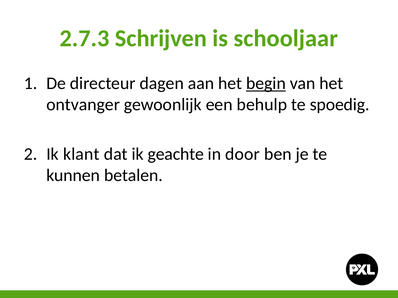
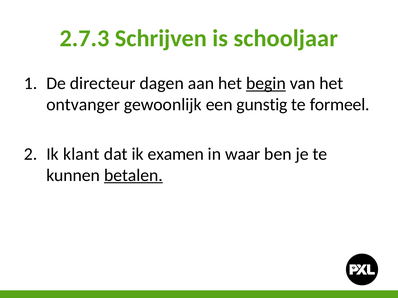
behulp: behulp -> gunstig (262, 105)
spoedig: spoedig -> formeel (340, 105)
geachte: geachte -> examen (176, 154)
door: door -> waar (243, 154)
betalen underline: none -> present (133, 176)
